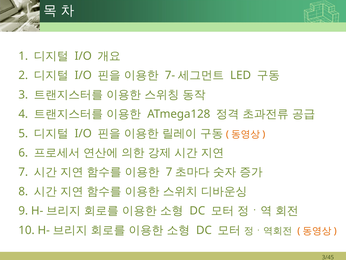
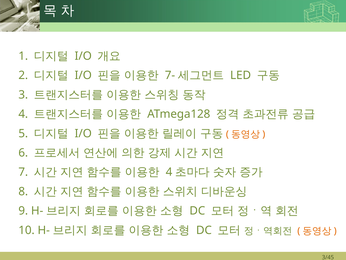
7: 7 -> 4 (169, 172)
